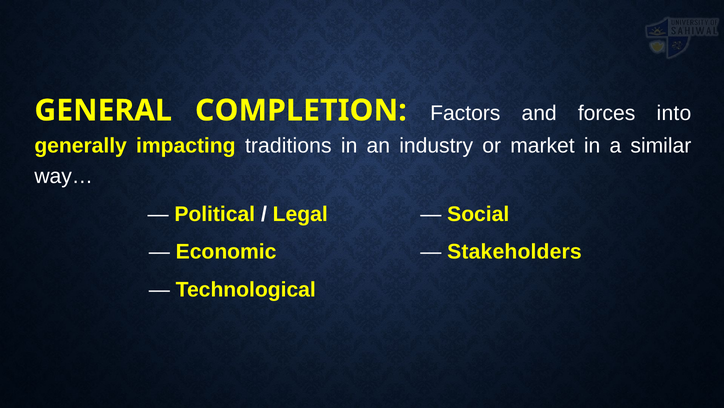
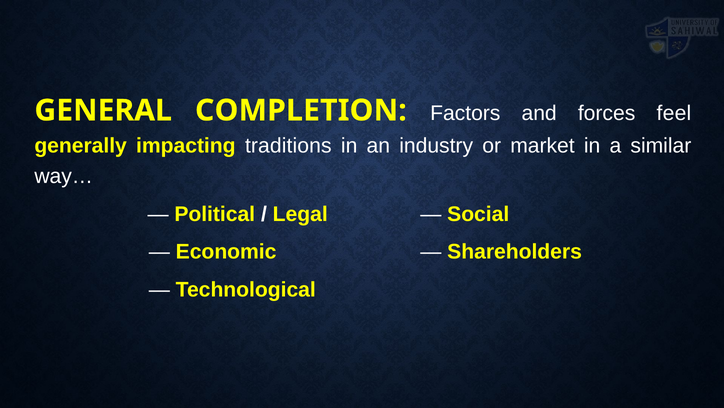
into: into -> feel (674, 113)
Stakeholders: Stakeholders -> Shareholders (515, 252)
